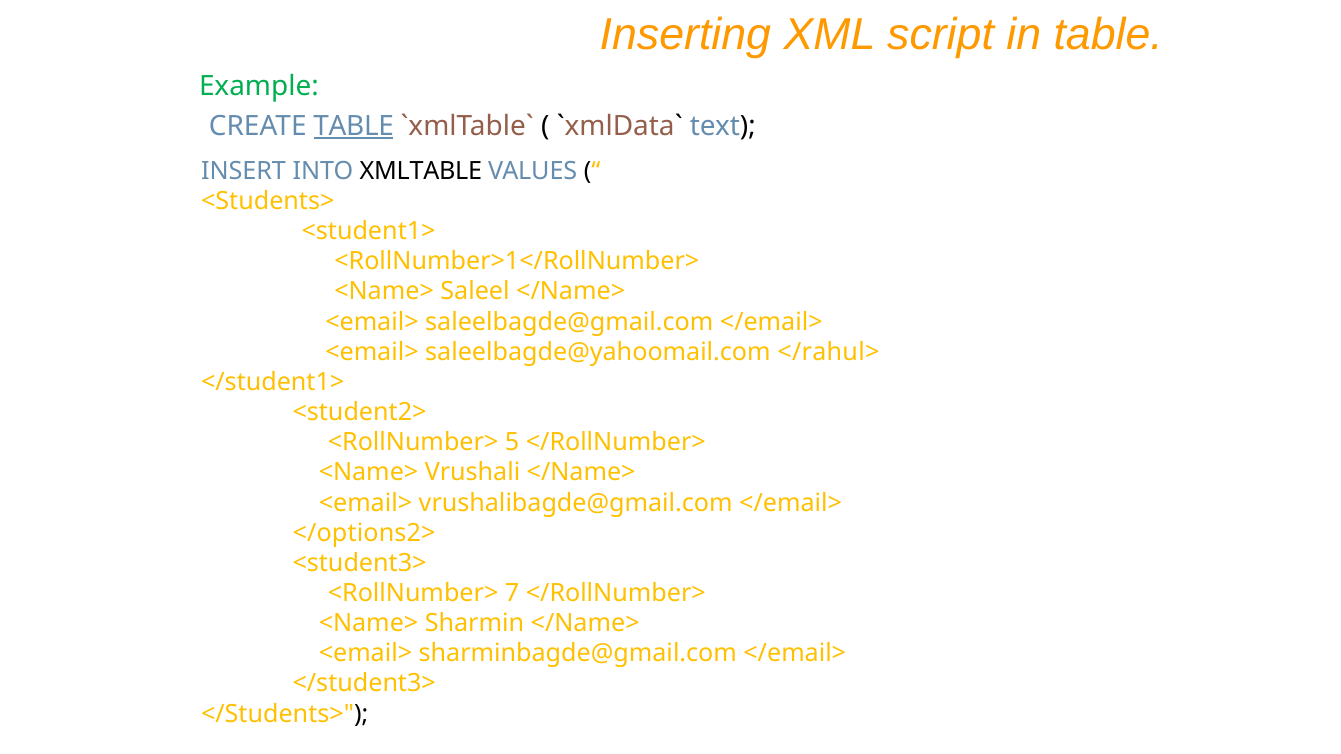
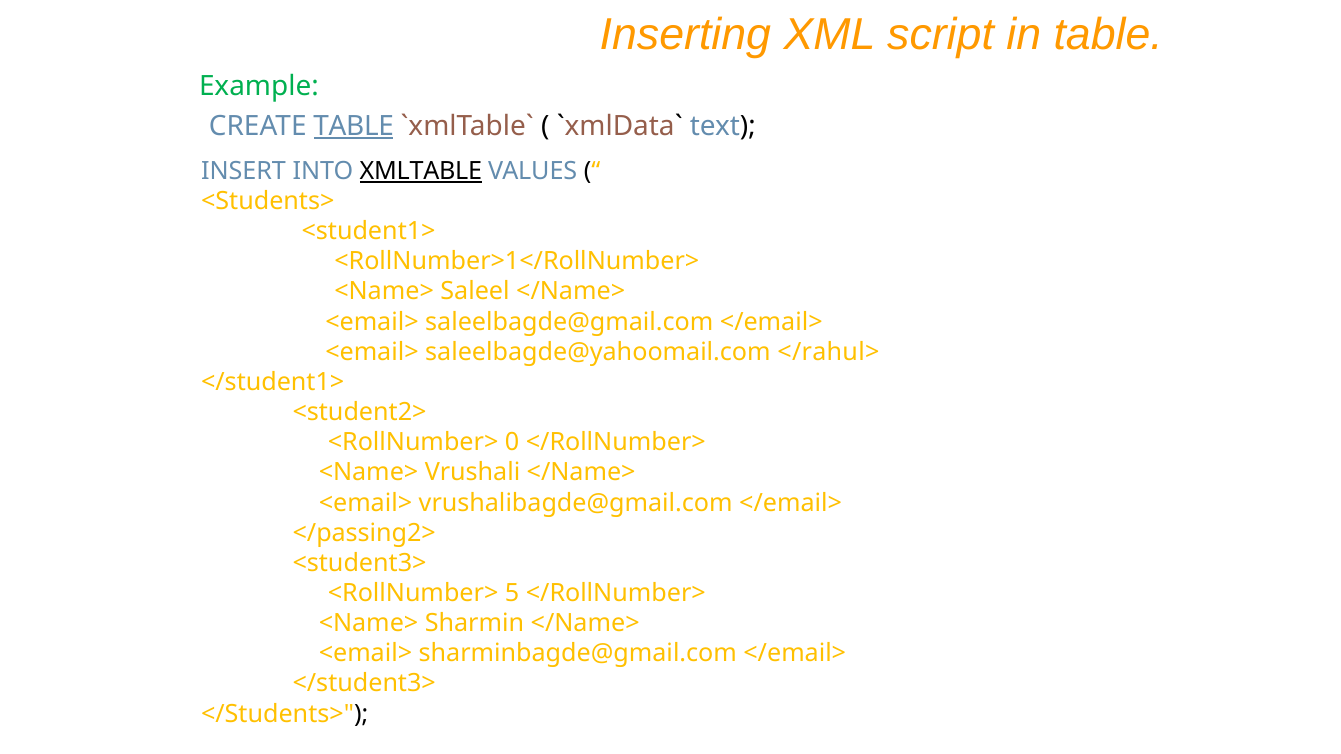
XMLTABLE underline: none -> present (421, 171)
5: 5 -> 0 (512, 443)
</options2>: </options2> -> </passing2> (364, 533)
7: 7 -> 5 (512, 593)
